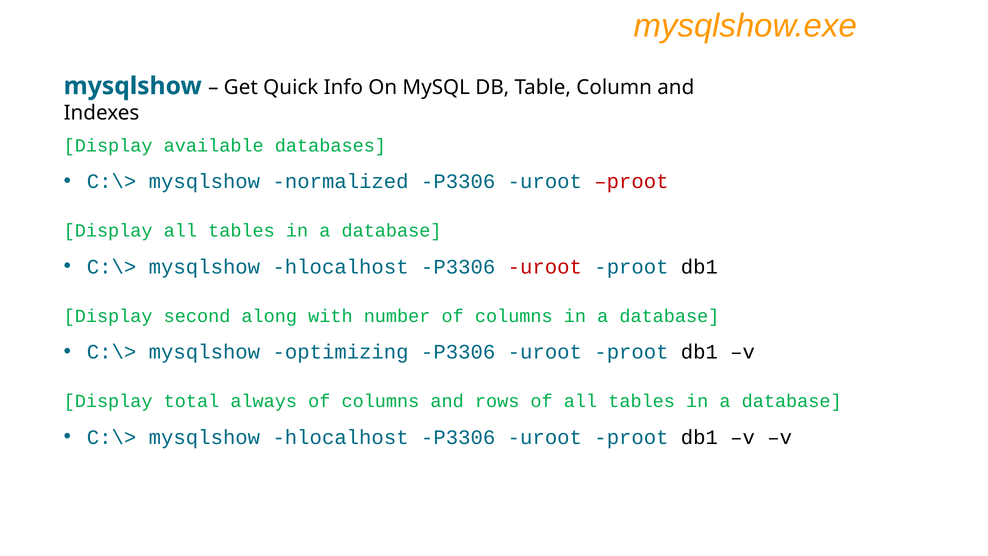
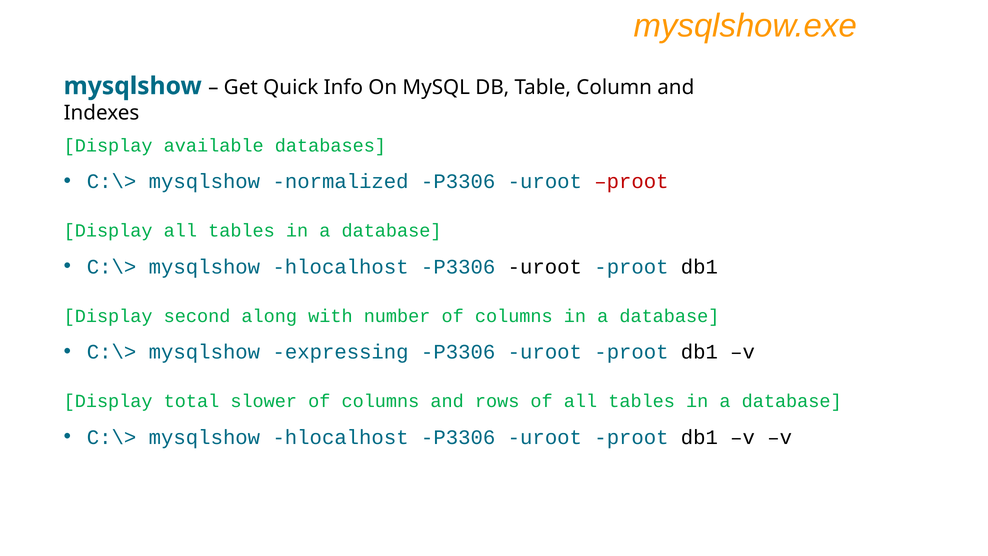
uroot colour: red -> black (545, 267)
optimizing: optimizing -> expressing (341, 352)
always: always -> slower (264, 401)
